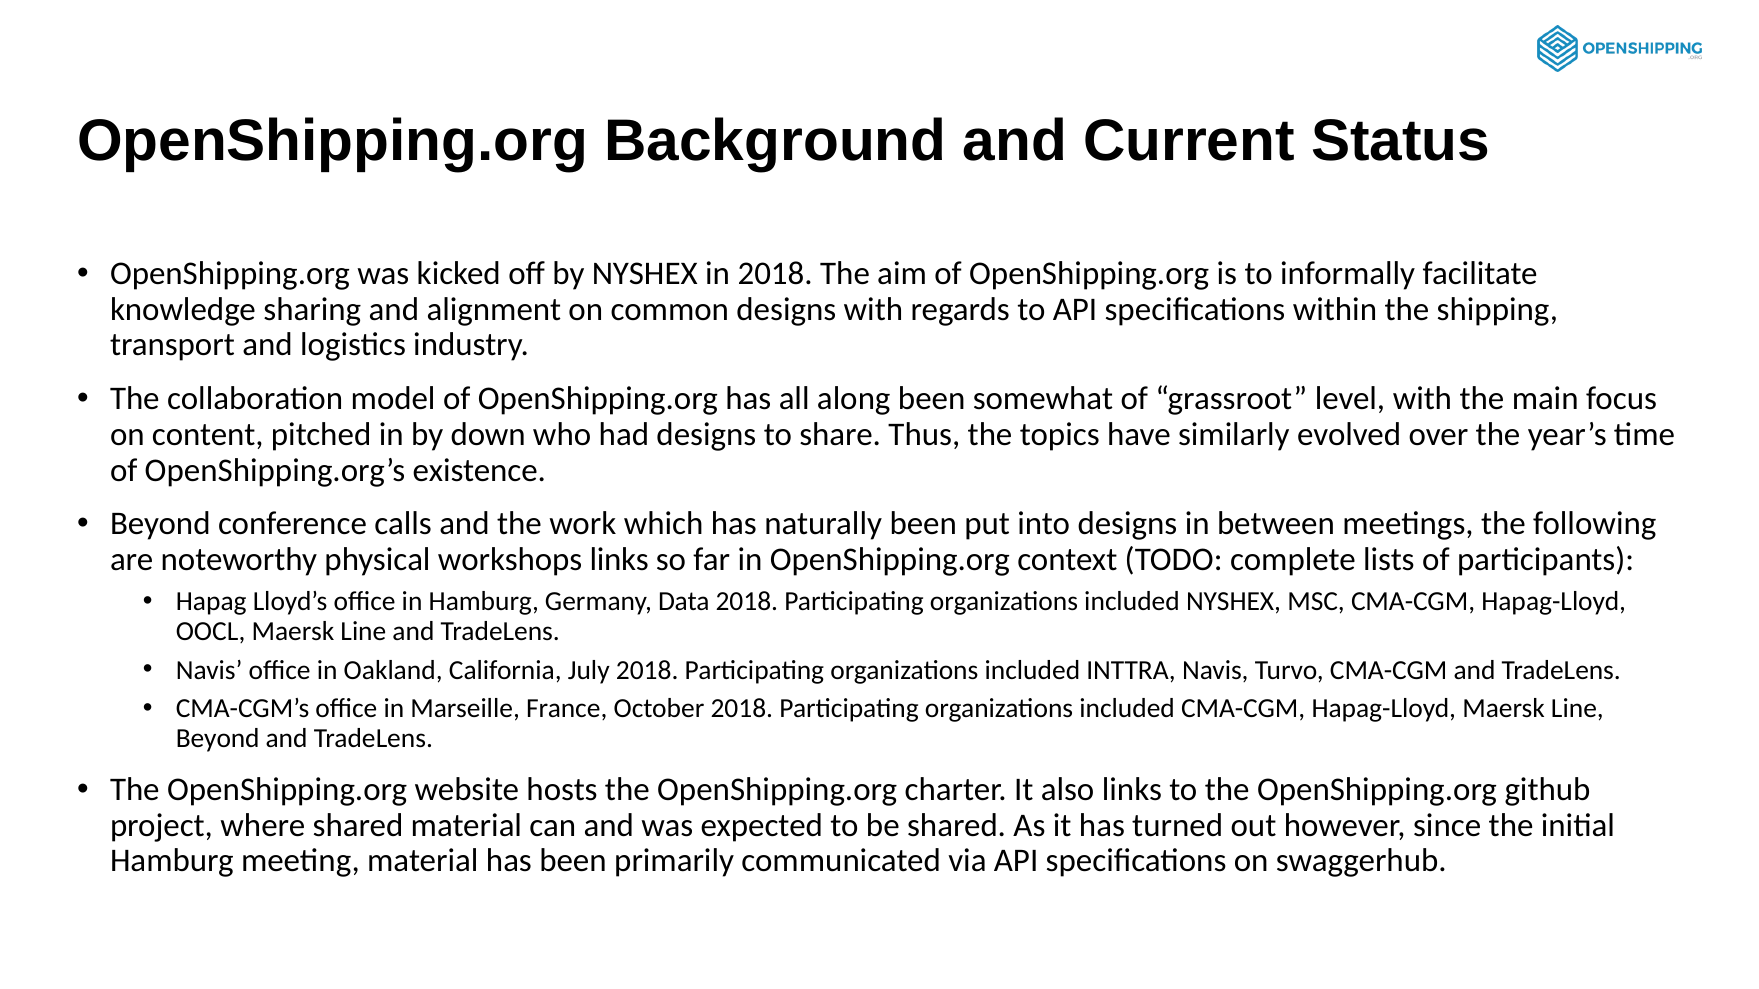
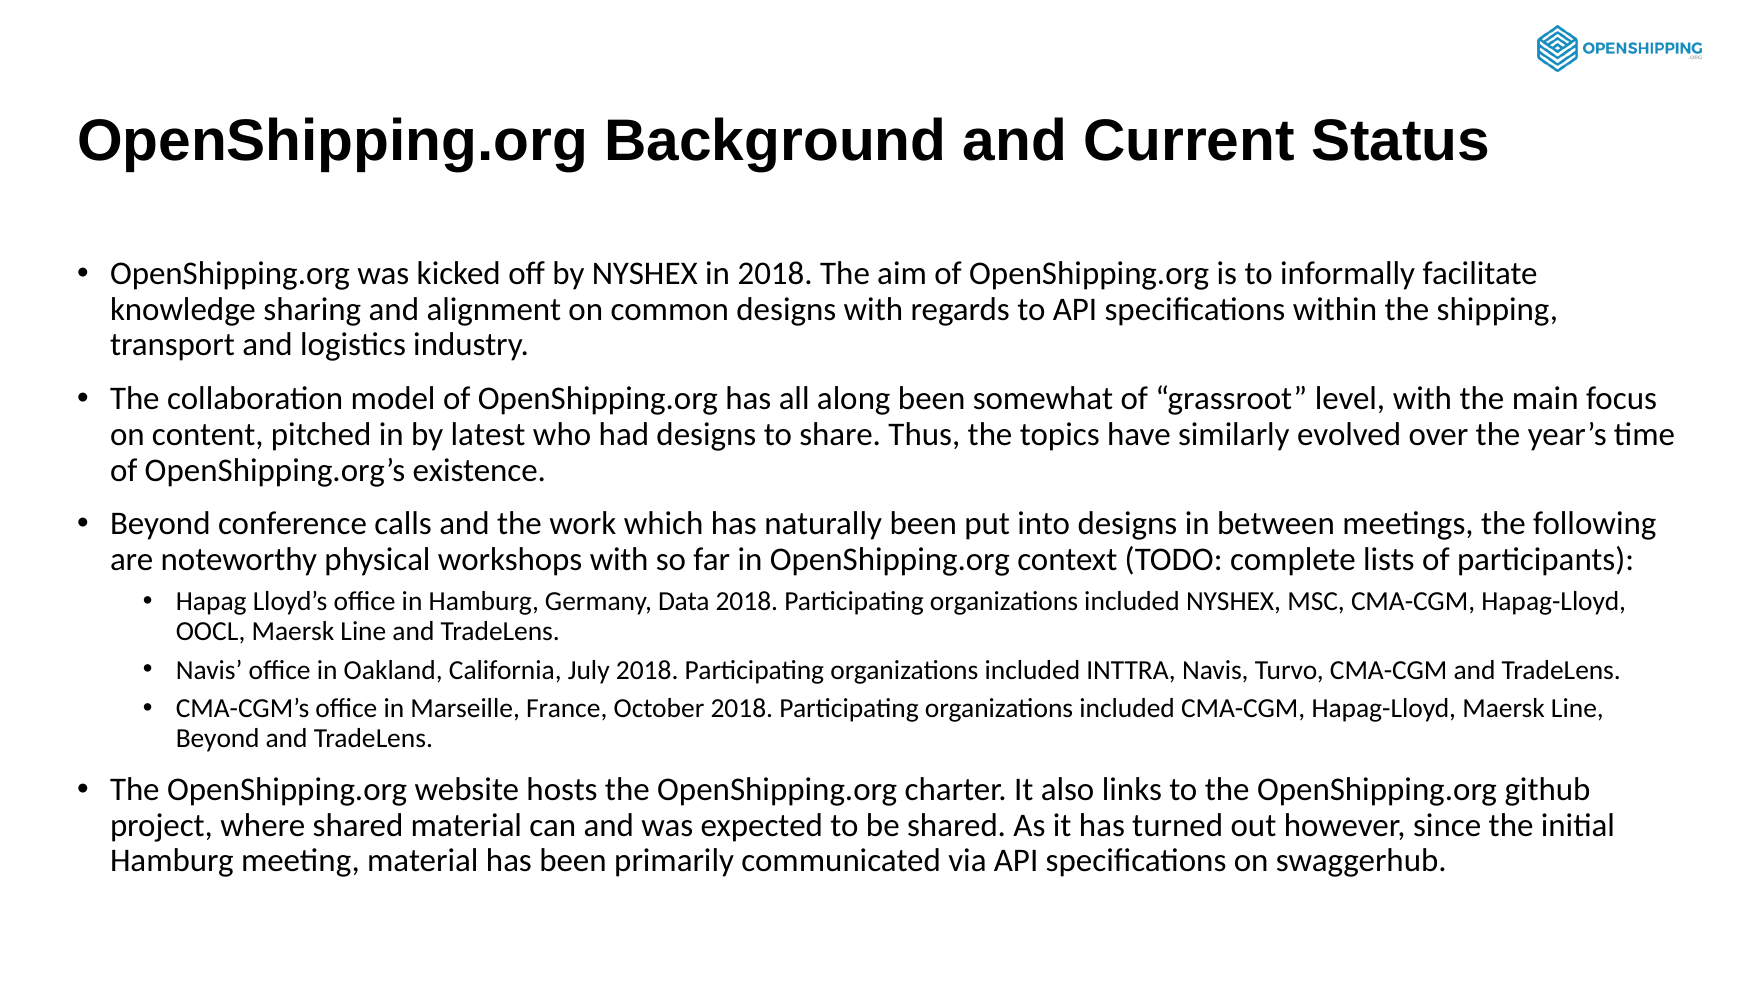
down: down -> latest (488, 435)
workshops links: links -> with (619, 560)
